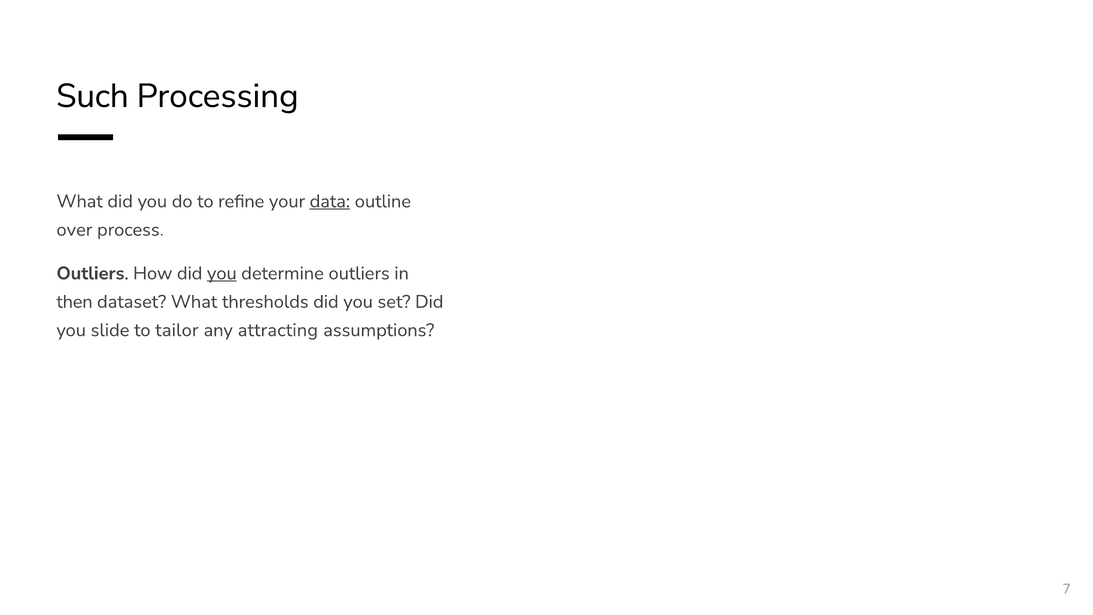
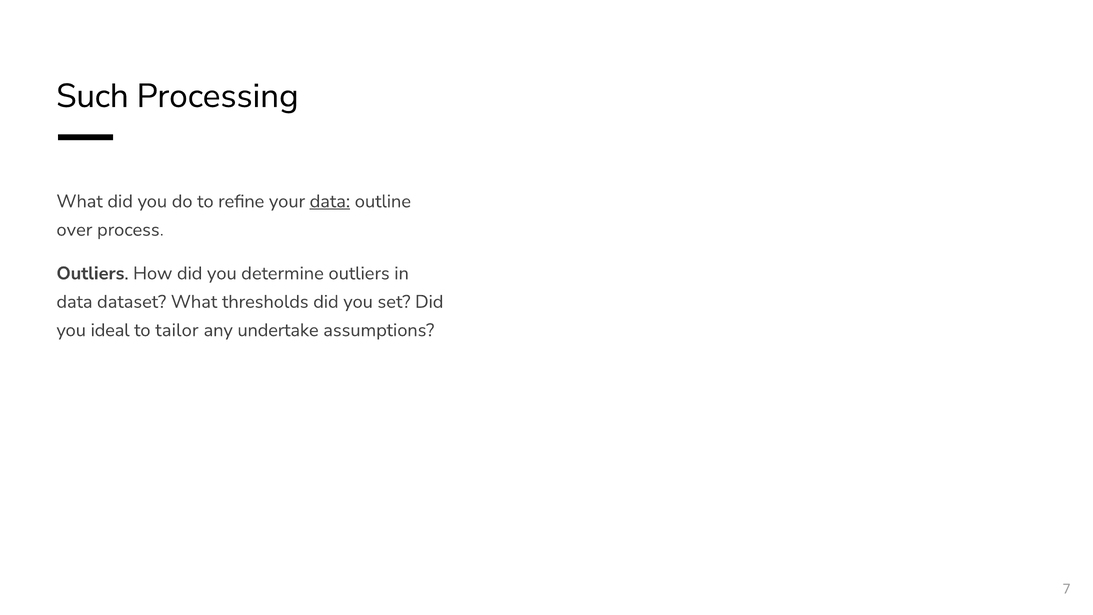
you underline: present -> none (222, 273)
then: then -> data (74, 302)
slide: slide -> ideal (110, 330)
attracting: attracting -> undertake (278, 330)
